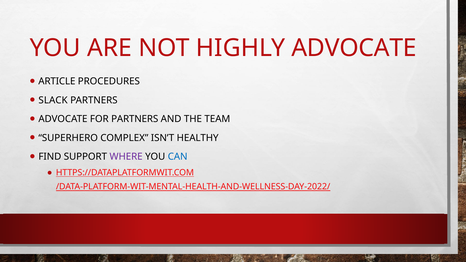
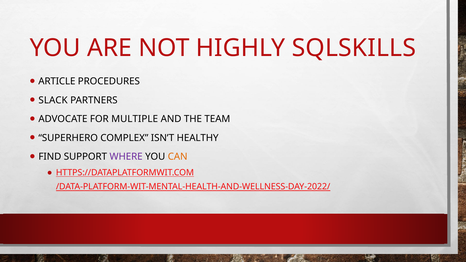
HIGHLY ADVOCATE: ADVOCATE -> SQLSKILLS (354, 48)
FOR PARTNERS: PARTNERS -> MULTIPLE (135, 119)
CAN colour: blue -> orange (178, 157)
